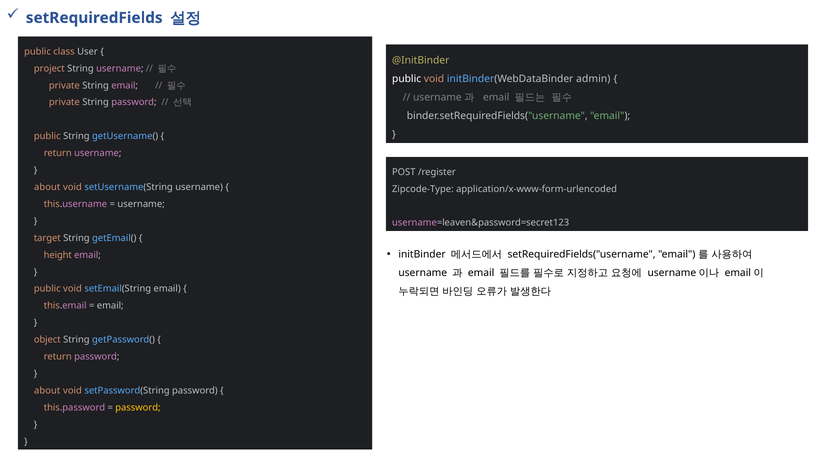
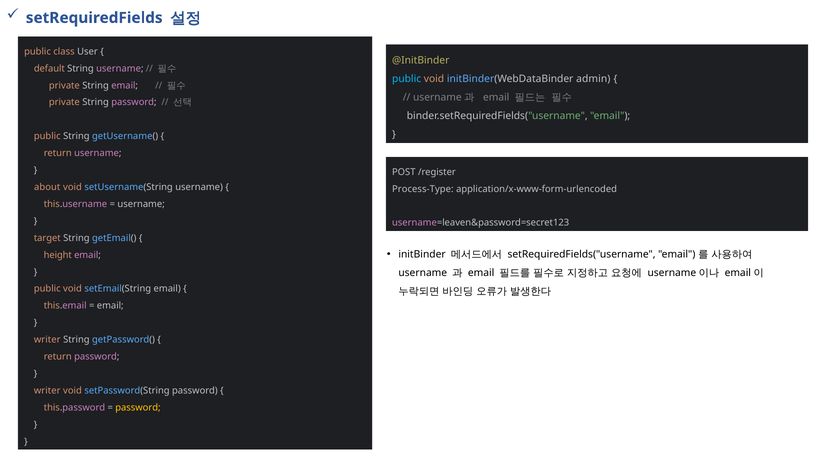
project: project -> default (49, 68)
public colour: white -> light blue (407, 79)
Zipcode-Type: Zipcode-Type -> Process-Type (423, 189)
object: object -> writer (47, 340)
about: about -> writer (47, 390)
